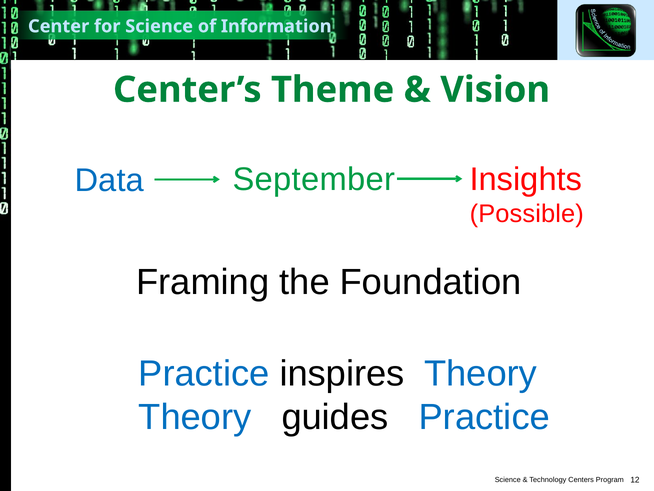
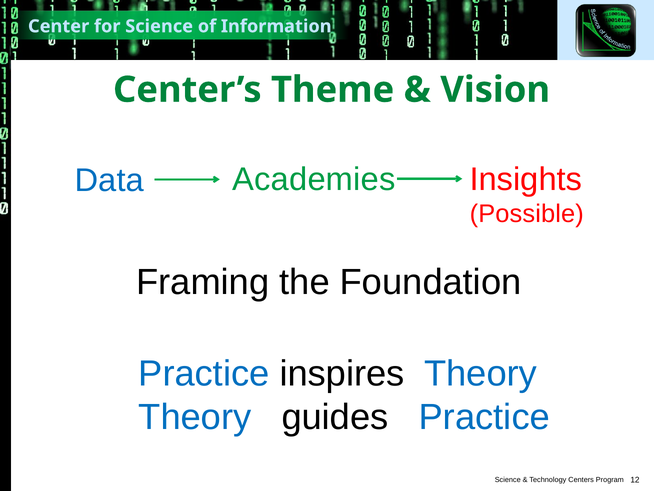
September: September -> Academies (314, 179)
